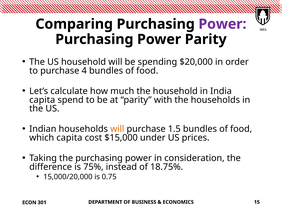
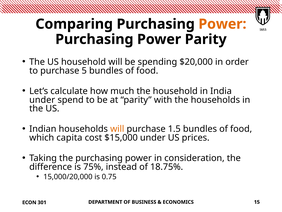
Power colour: purple -> orange (222, 24)
4: 4 -> 5 (84, 70)
capita: capita -> under (42, 100)
